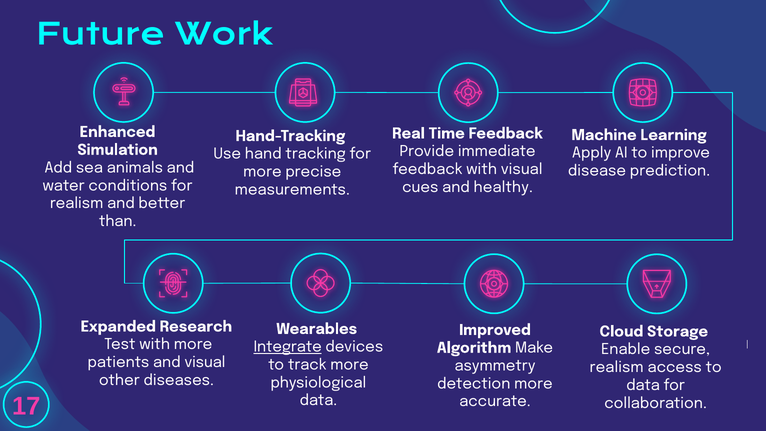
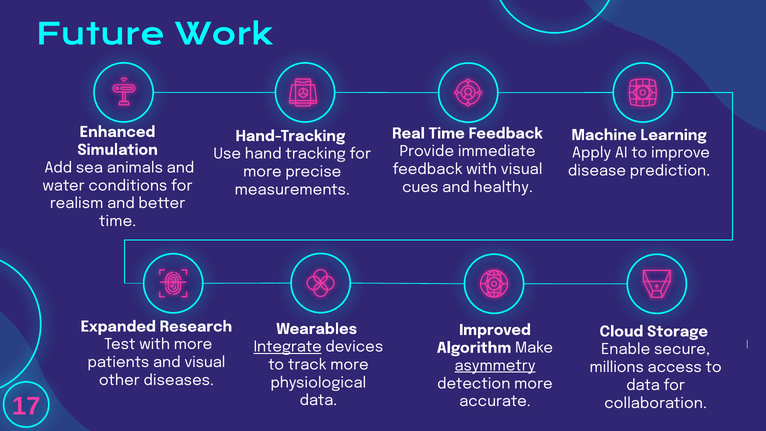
than: than -> time (118, 221)
asymmetry underline: none -> present (495, 366)
realism: realism -> millions (617, 367)
